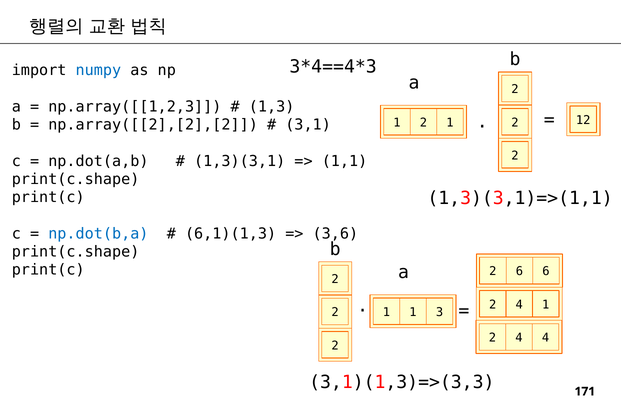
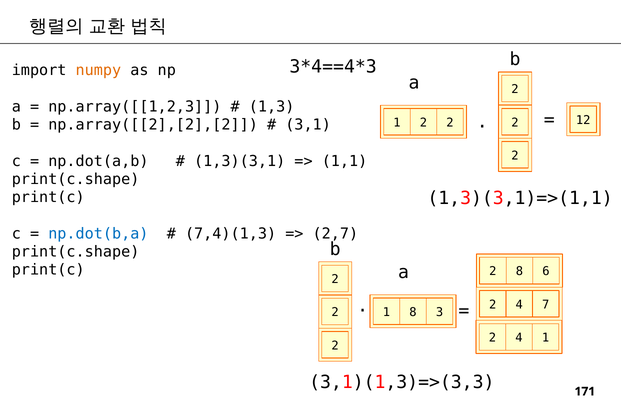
numpy colour: blue -> orange (98, 70)
1 2 1: 1 -> 2 (450, 123)
6,1)(1,3: 6,1)(1,3 -> 7,4)(1,3 (231, 234)
3,6: 3,6 -> 2,7 (335, 234)
2 6: 6 -> 8 (519, 271)
4 1: 1 -> 7 (546, 305)
1 1: 1 -> 8 (413, 312)
4 4: 4 -> 1 (546, 338)
